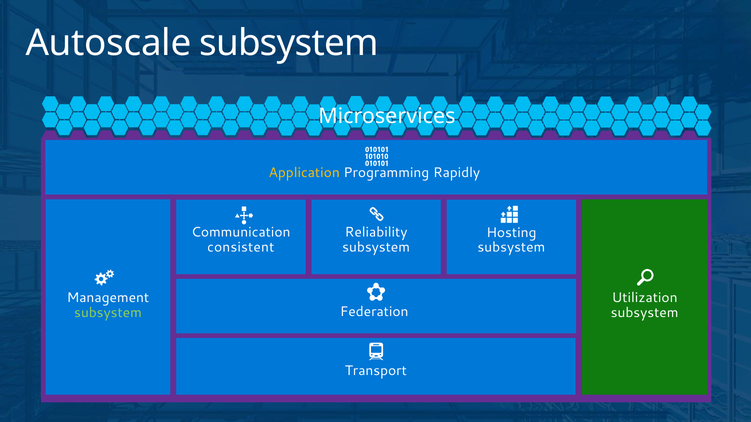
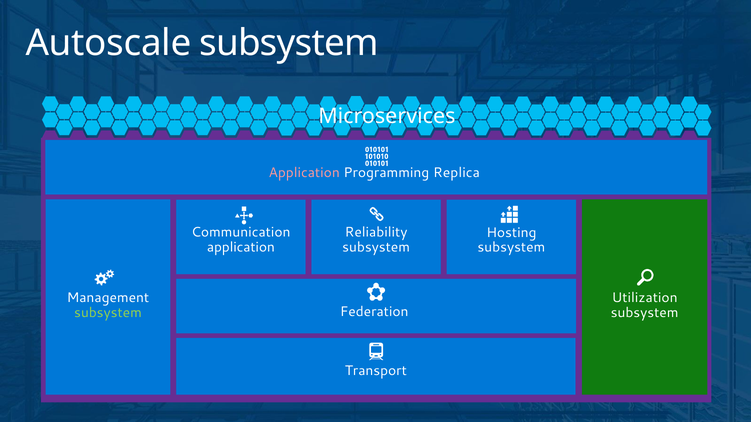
Application colour: yellow -> pink (304, 173)
Rapidly: Rapidly -> Replica (456, 173)
consistent: consistent -> application (241, 248)
